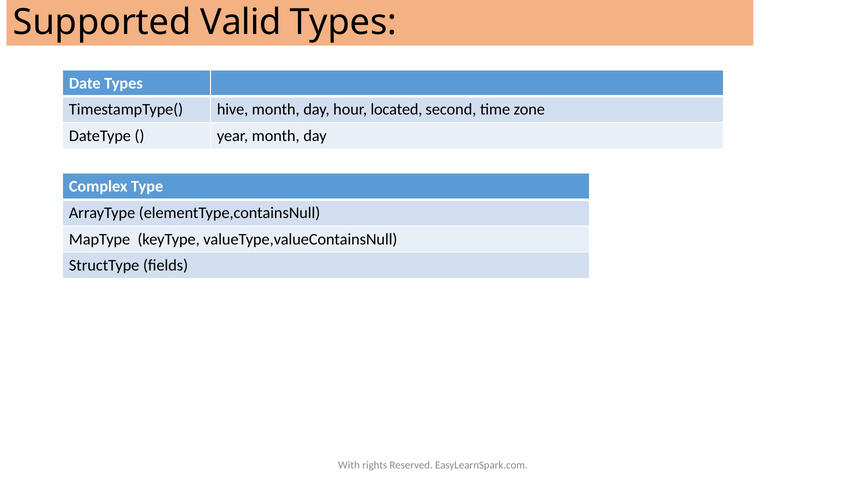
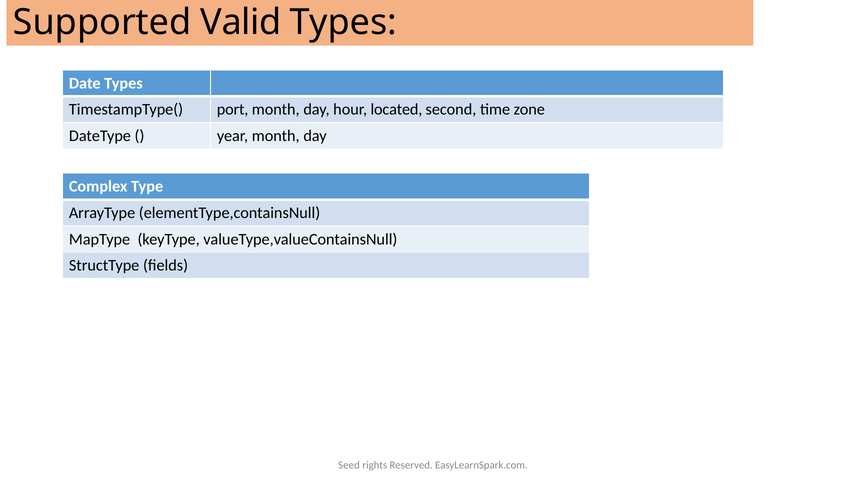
hive: hive -> port (233, 110)
With: With -> Seed (349, 465)
